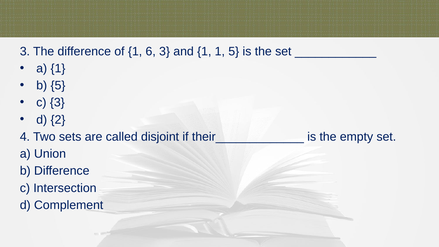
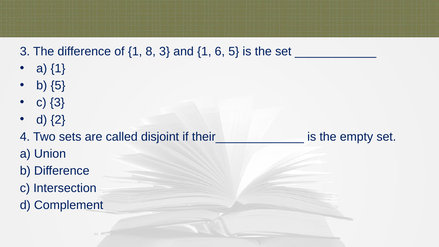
6: 6 -> 8 (151, 51)
1 1: 1 -> 6 (220, 51)
